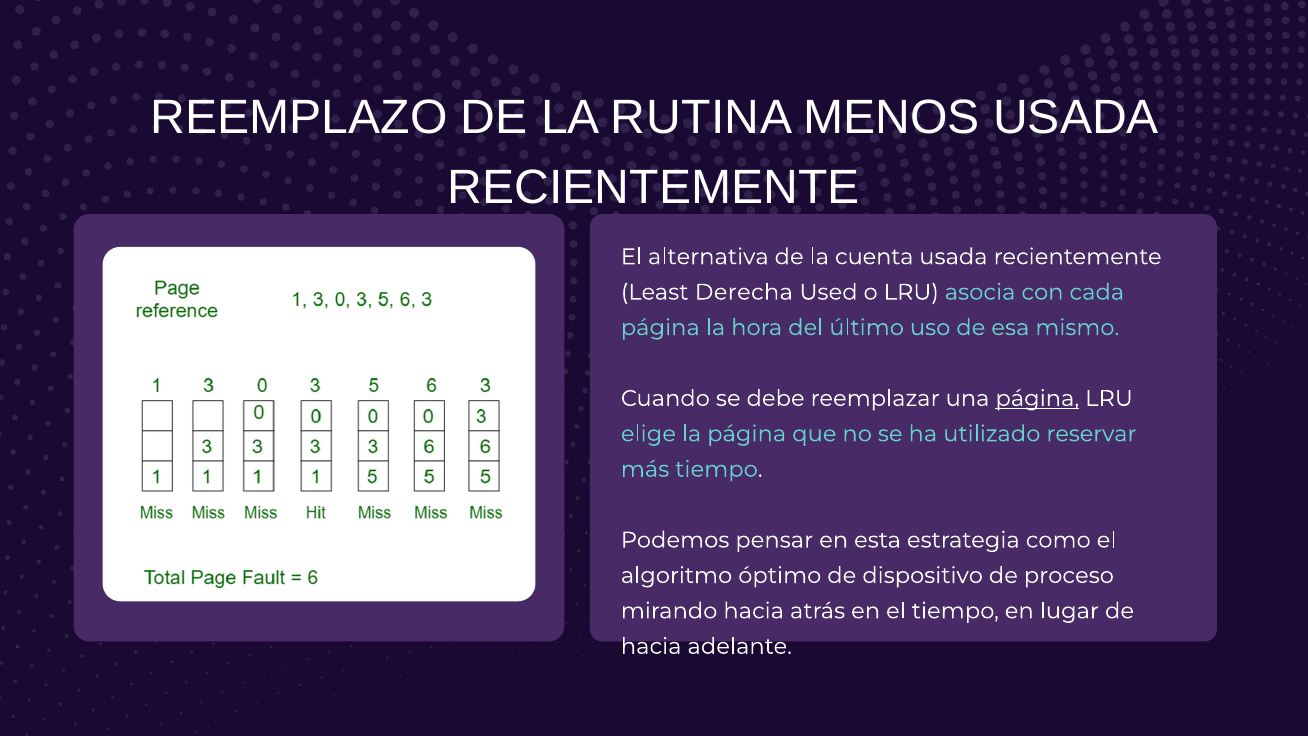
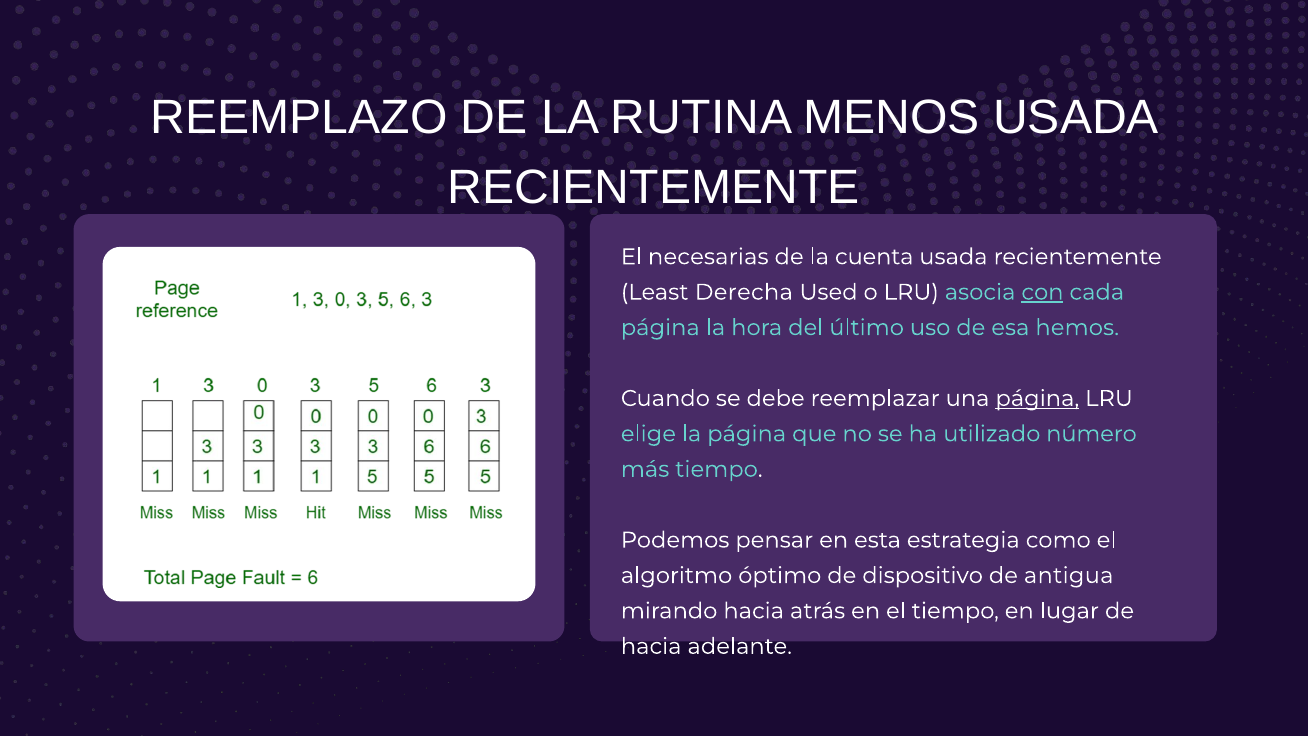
alternativa: alternativa -> necesarias (708, 257)
con underline: none -> present (1042, 292)
mismo: mismo -> hemos (1077, 327)
reservar: reservar -> número (1091, 434)
proceso: proceso -> antigua (1069, 575)
